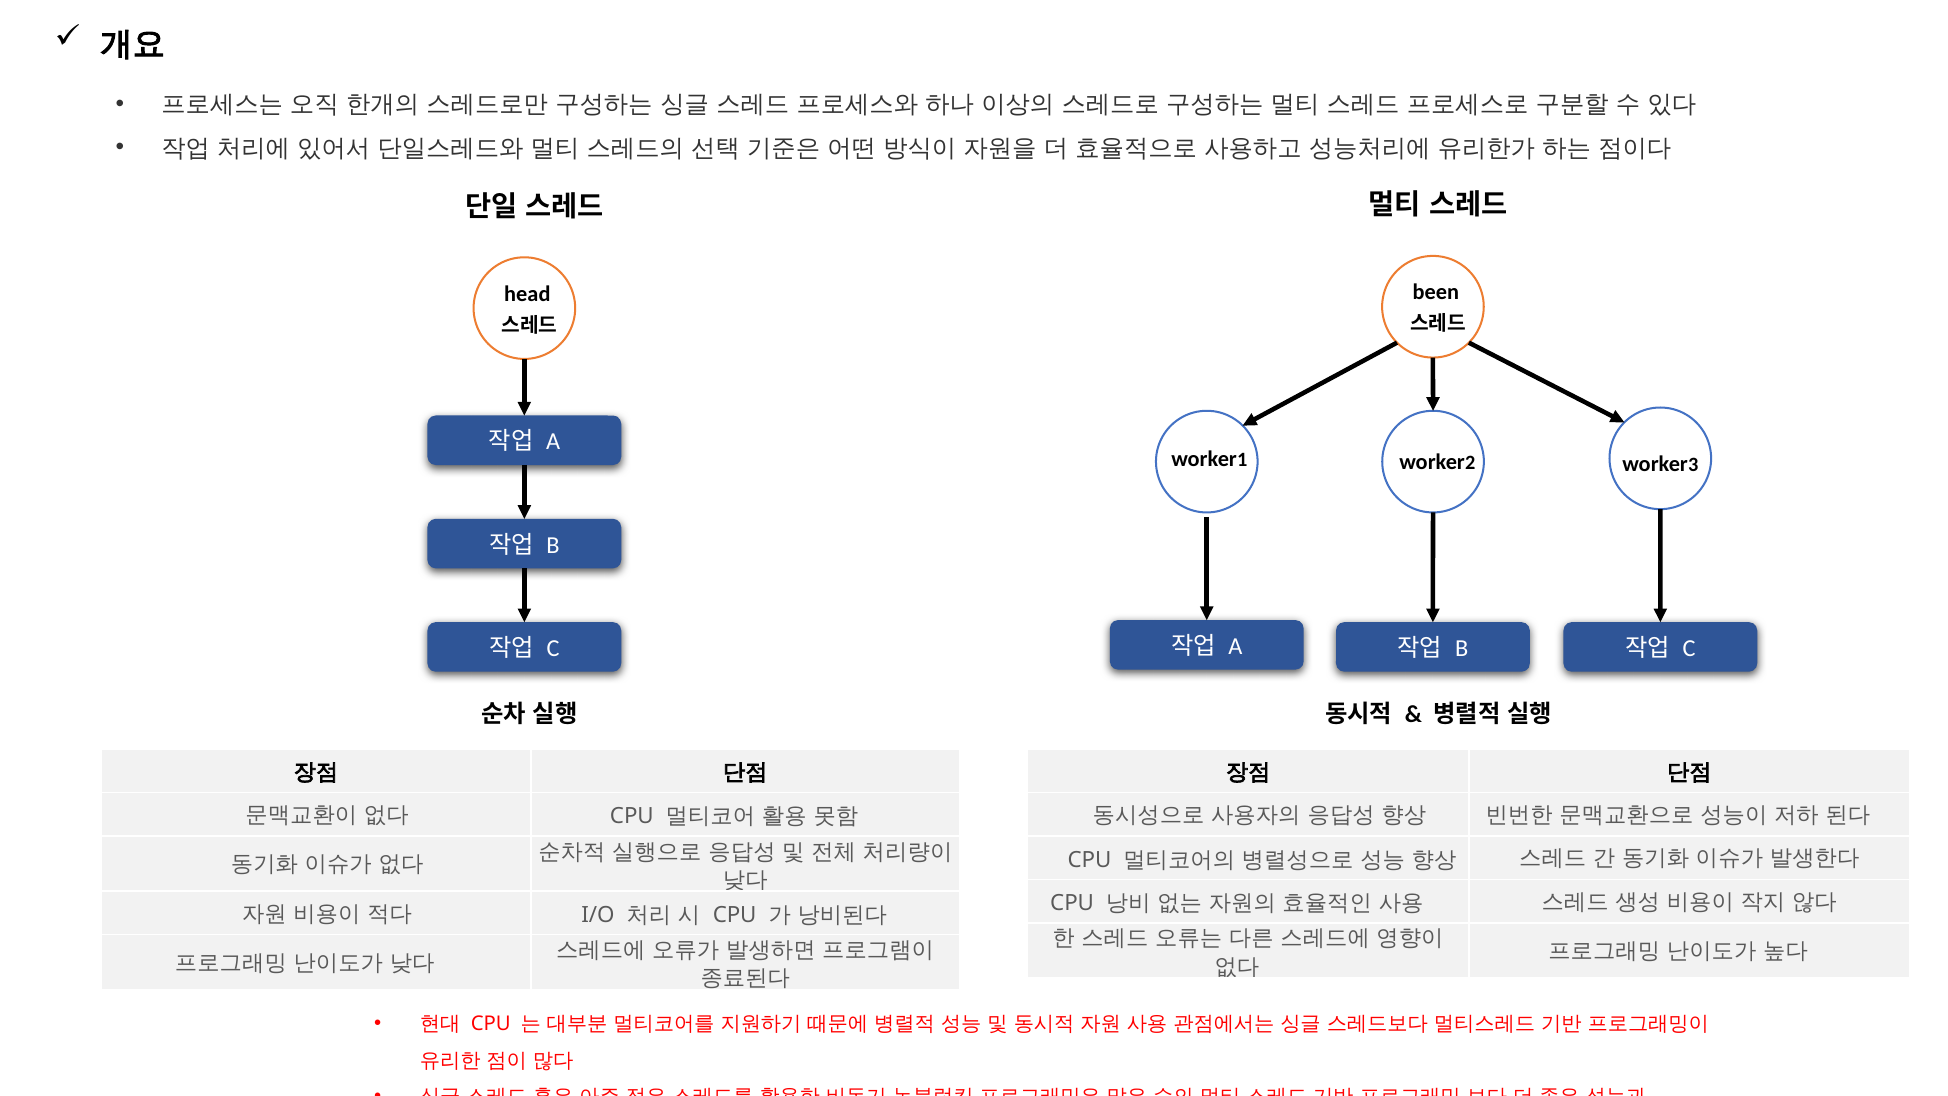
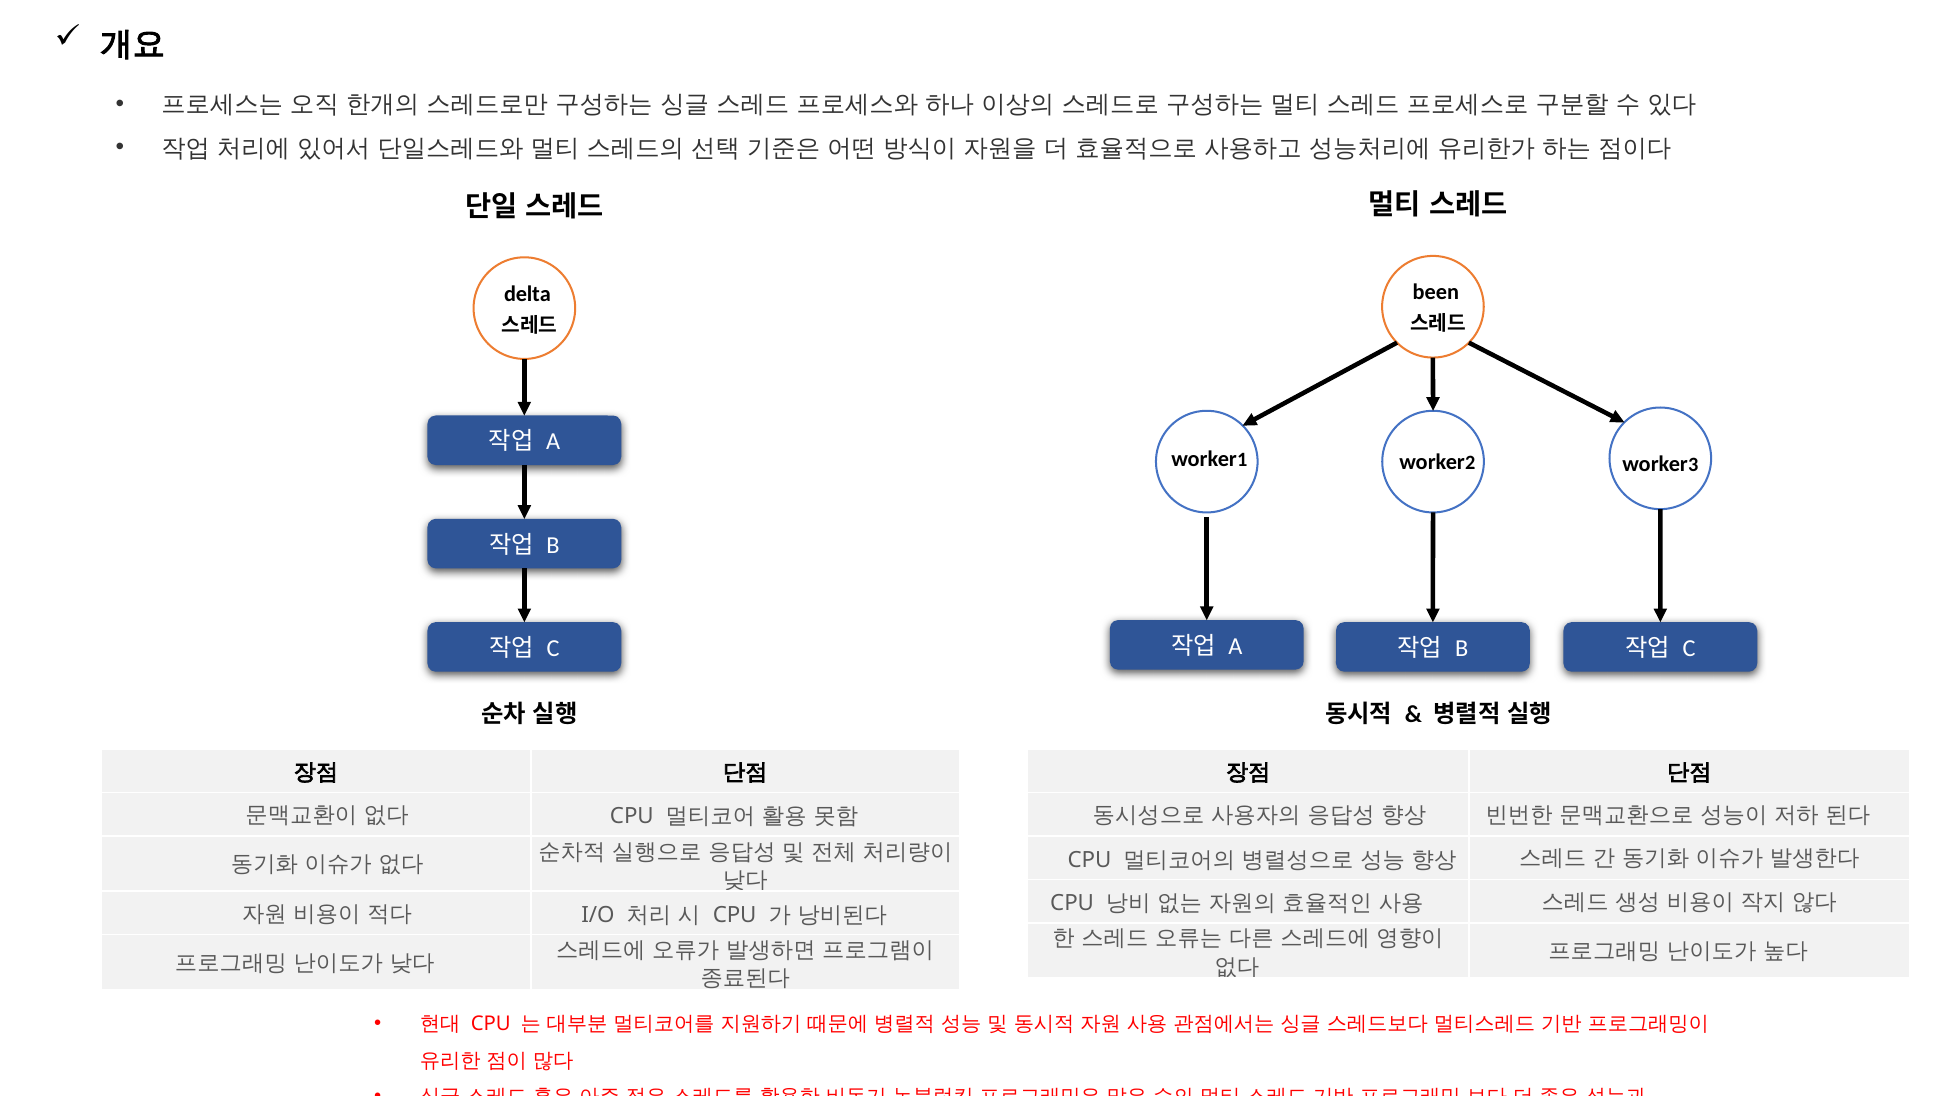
head: head -> delta (527, 294)
